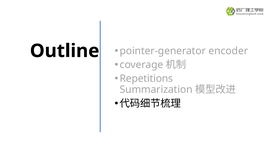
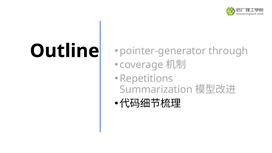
encoder: encoder -> through (228, 51)
